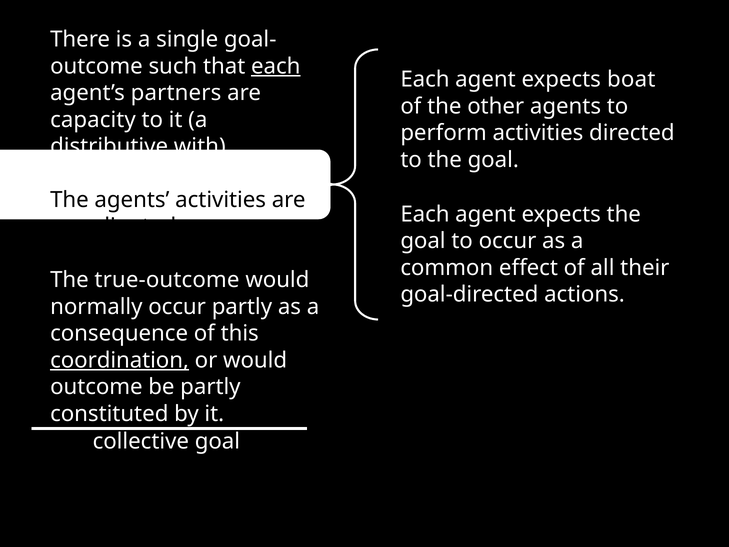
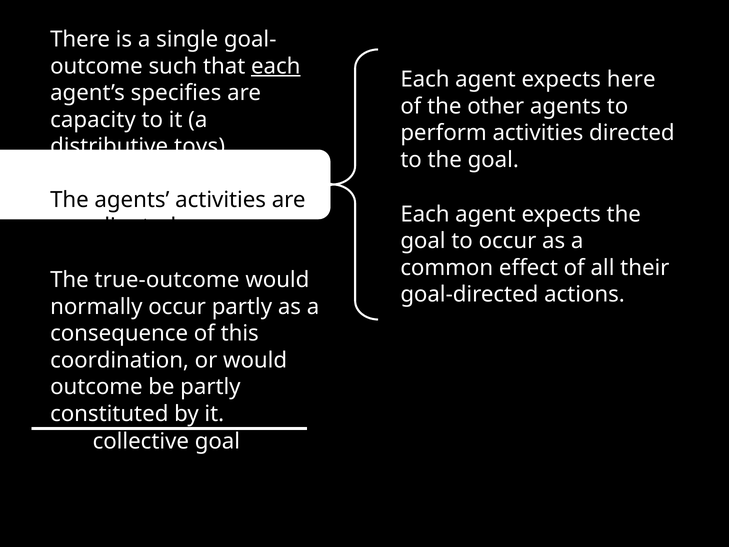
boat: boat -> here (631, 79)
partners: partners -> specifies (176, 93)
with: with -> toys (203, 146)
coordination underline: present -> none (120, 360)
